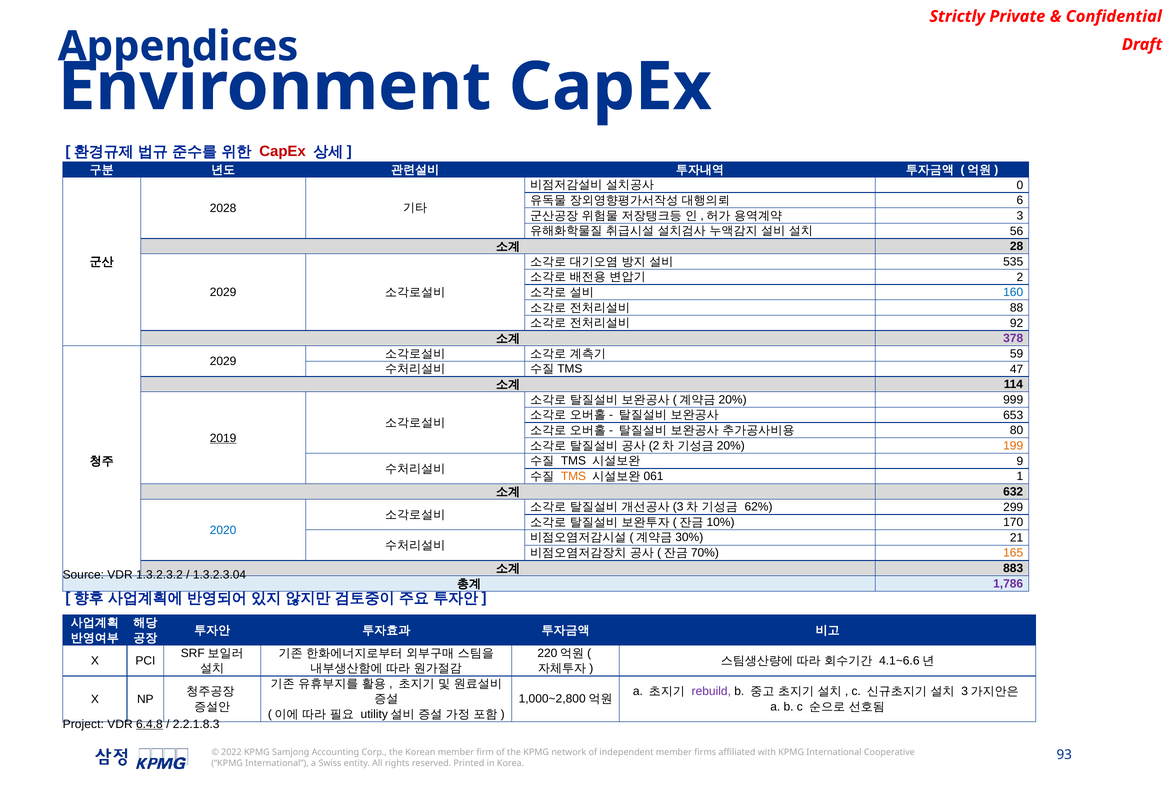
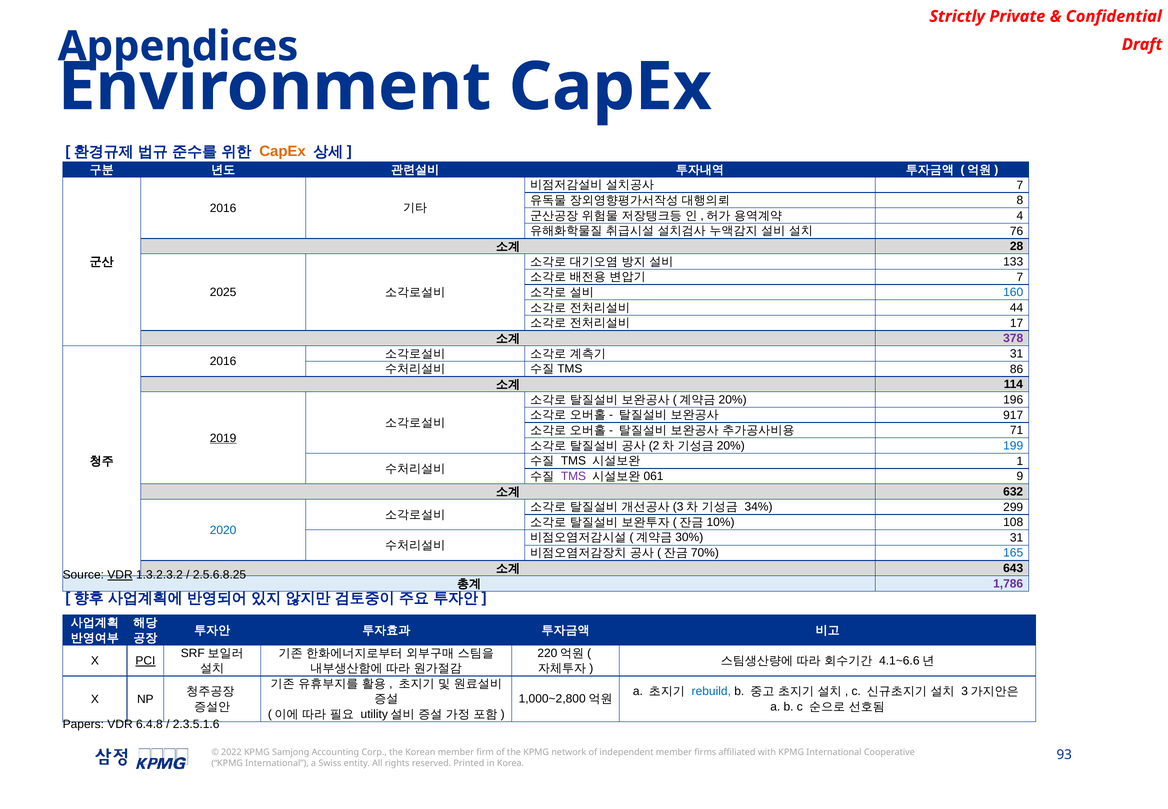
CapEx colour: red -> orange (283, 151)
0: 0 -> 7 (1020, 185)
6: 6 -> 8 (1020, 200)
2028: 2028 -> 2016 (223, 208)
3: 3 -> 4 (1020, 216)
56: 56 -> 76 (1017, 231)
535: 535 -> 133 (1013, 262)
2: 2 -> 7 (1020, 277)
2029: 2029 -> 2025 (223, 292)
88: 88 -> 44 (1017, 308)
92: 92 -> 17 (1017, 323)
59: 59 -> 31 (1017, 354)
2029: 2029 -> 2016 (223, 361)
47: 47 -> 86 (1017, 369)
999: 999 -> 196 (1013, 400)
653: 653 -> 917 (1013, 415)
80: 80 -> 71 (1017, 430)
199 colour: orange -> blue (1013, 446)
9: 9 -> 1 (1020, 461)
TMS colour: orange -> purple (573, 476)
1: 1 -> 9 (1020, 476)
62%: 62% -> 34% (759, 507)
170: 170 -> 108 (1013, 522)
30% 21: 21 -> 31 (1017, 537)
165 colour: orange -> blue (1013, 553)
883: 883 -> 643 (1013, 568)
VDR underline: none -> present (120, 575)
1.3.2.3.04: 1.3.2.3.04 -> 2.5.6.8.25 (220, 575)
PCI underline: none -> present (145, 661)
rebuild colour: purple -> blue (711, 691)
Project: Project -> Papers (83, 724)
6.4.8 underline: present -> none (149, 724)
2.2.1.8.3: 2.2.1.8.3 -> 2.3.5.1.6 (196, 724)
